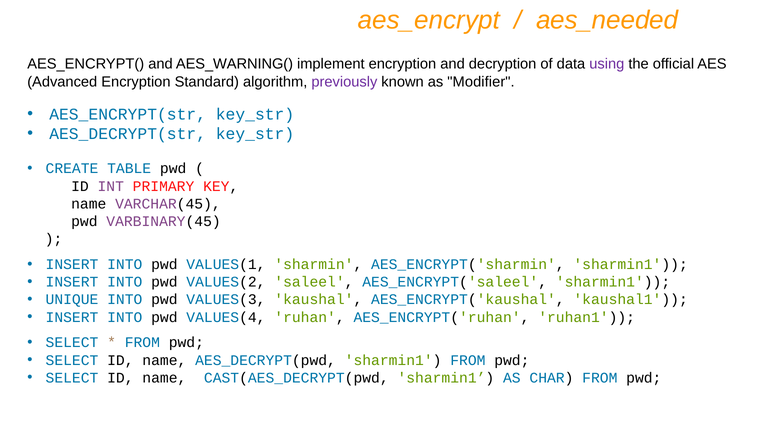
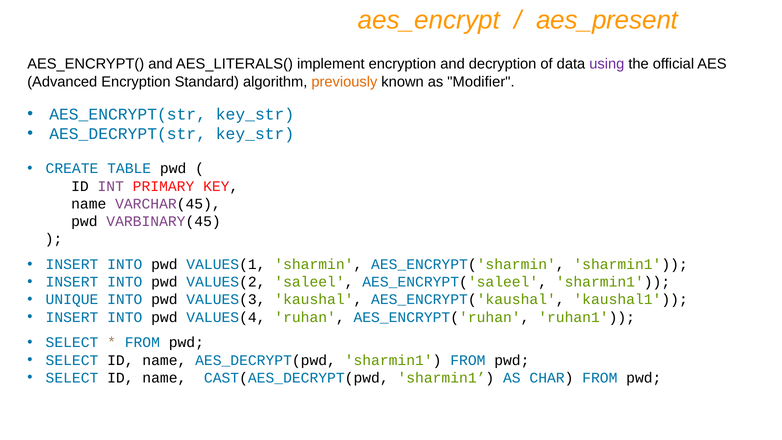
aes_needed: aes_needed -> aes_present (607, 20)
AES_WARNING(: AES_WARNING( -> AES_LITERALS( (234, 64)
previously colour: purple -> orange (344, 82)
